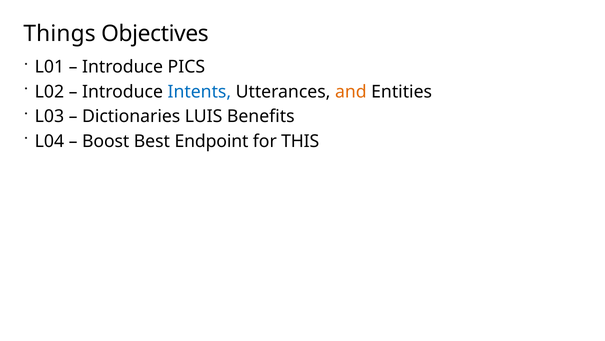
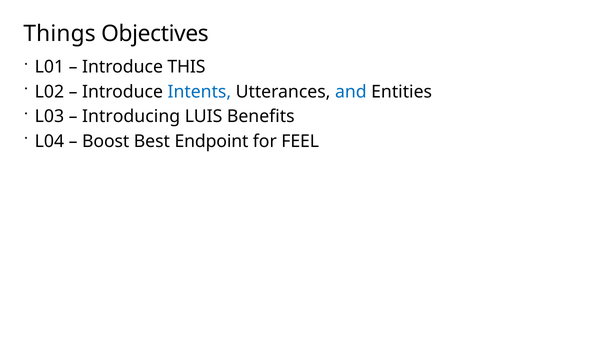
PICS: PICS -> THIS (186, 67)
and colour: orange -> blue (351, 92)
Dictionaries: Dictionaries -> Introducing (131, 116)
THIS: THIS -> FEEL (300, 141)
